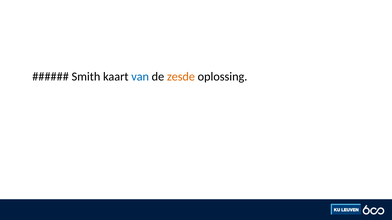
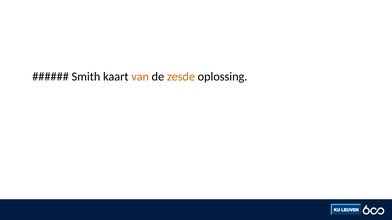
van colour: blue -> orange (140, 77)
